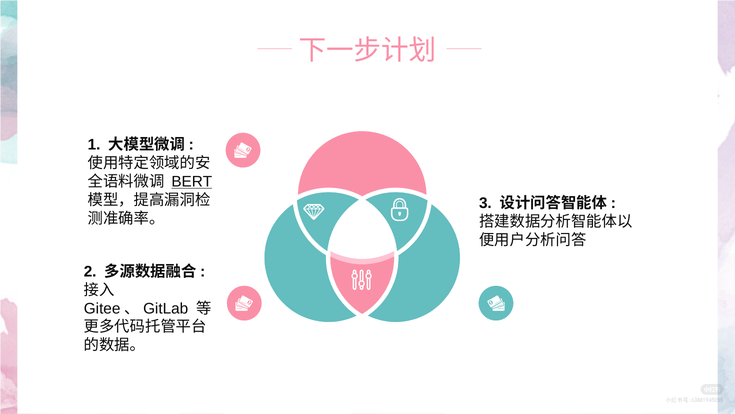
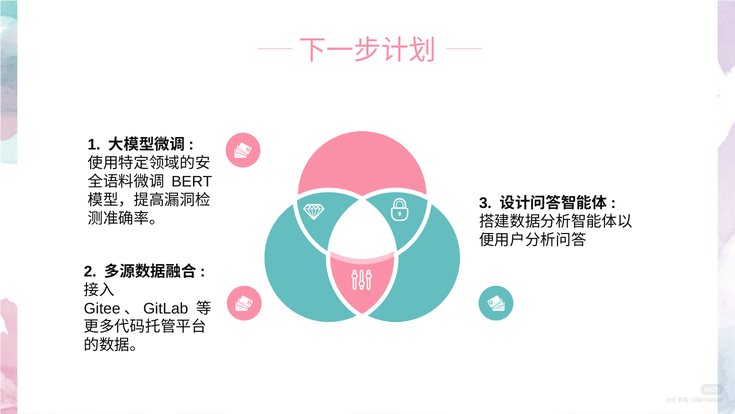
BERT underline: present -> none (192, 181)
